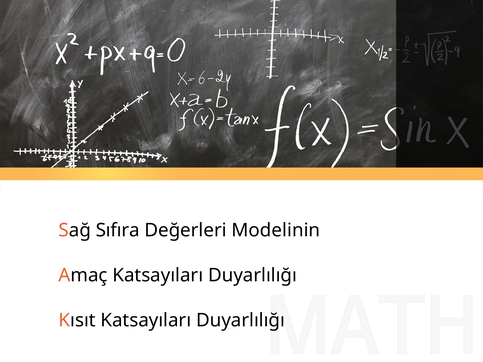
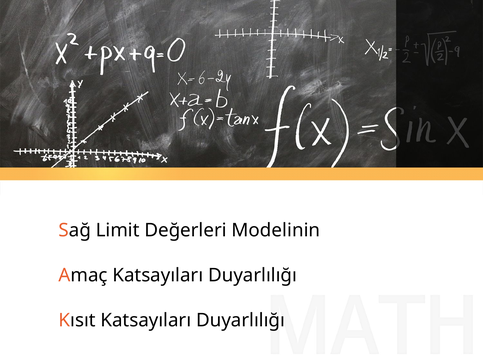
Sıfıra: Sıfıra -> Limit (118, 230)
